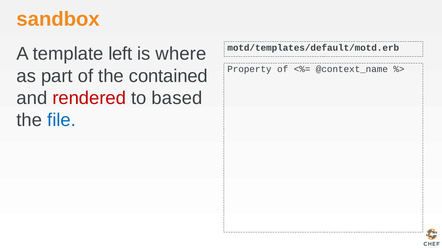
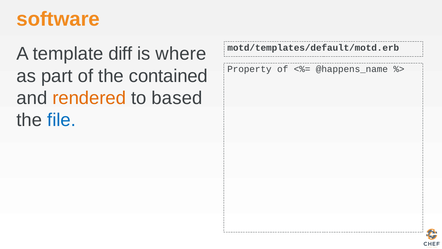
sandbox: sandbox -> software (58, 19)
left: left -> diff (120, 54)
@context_name: @context_name -> @happens_name (352, 69)
rendered colour: red -> orange (89, 98)
